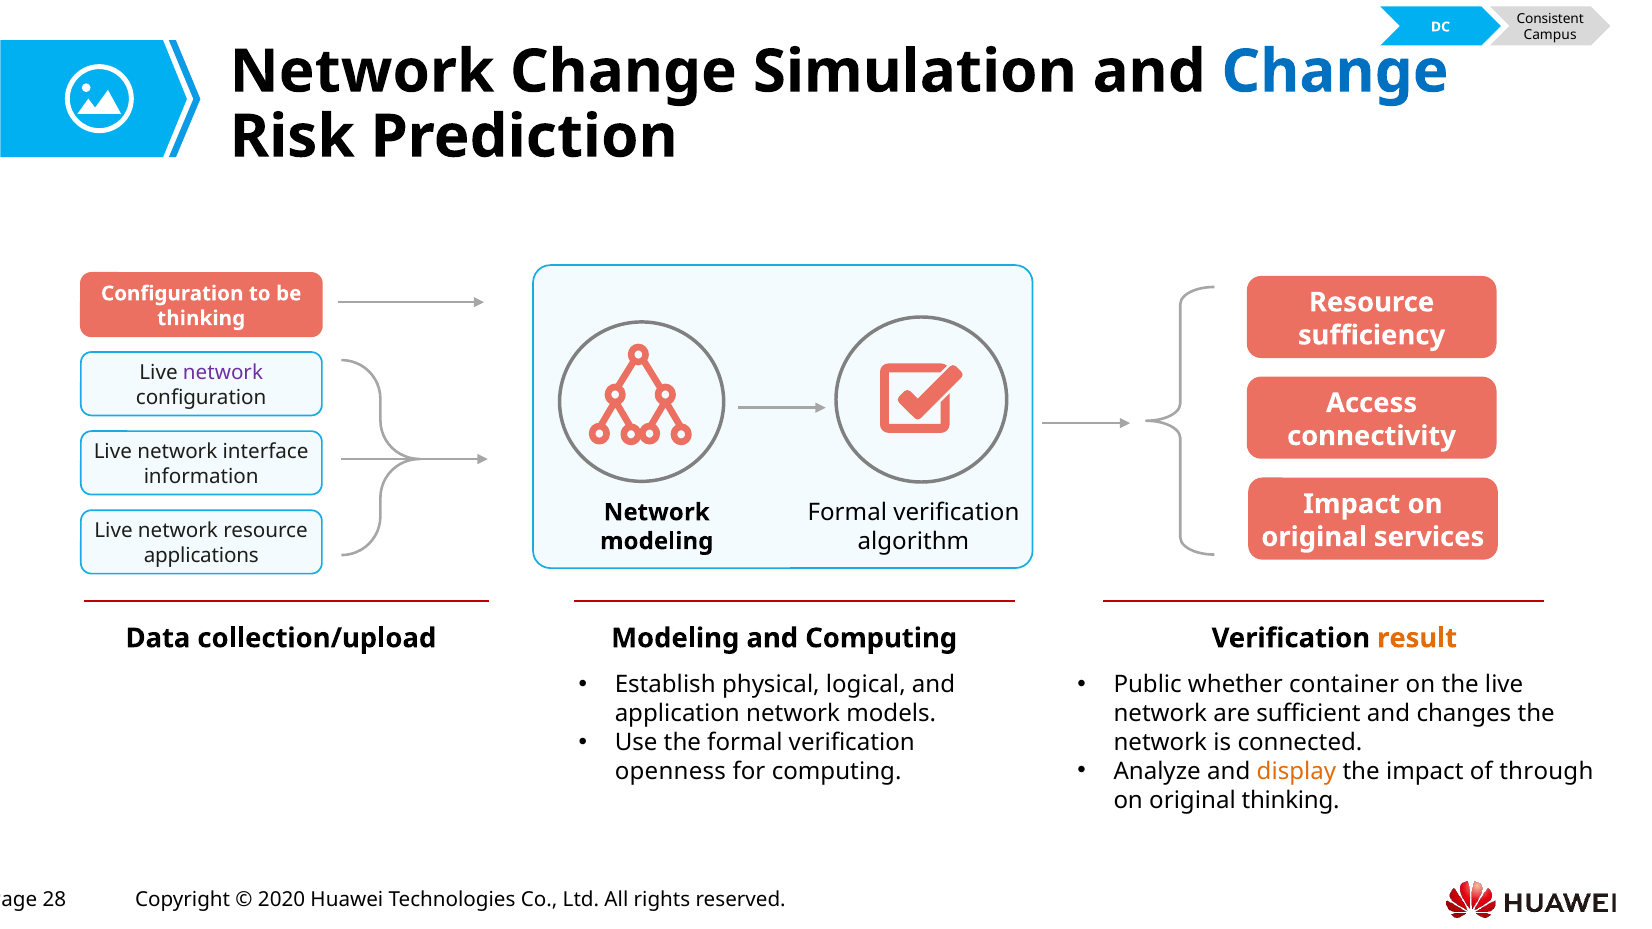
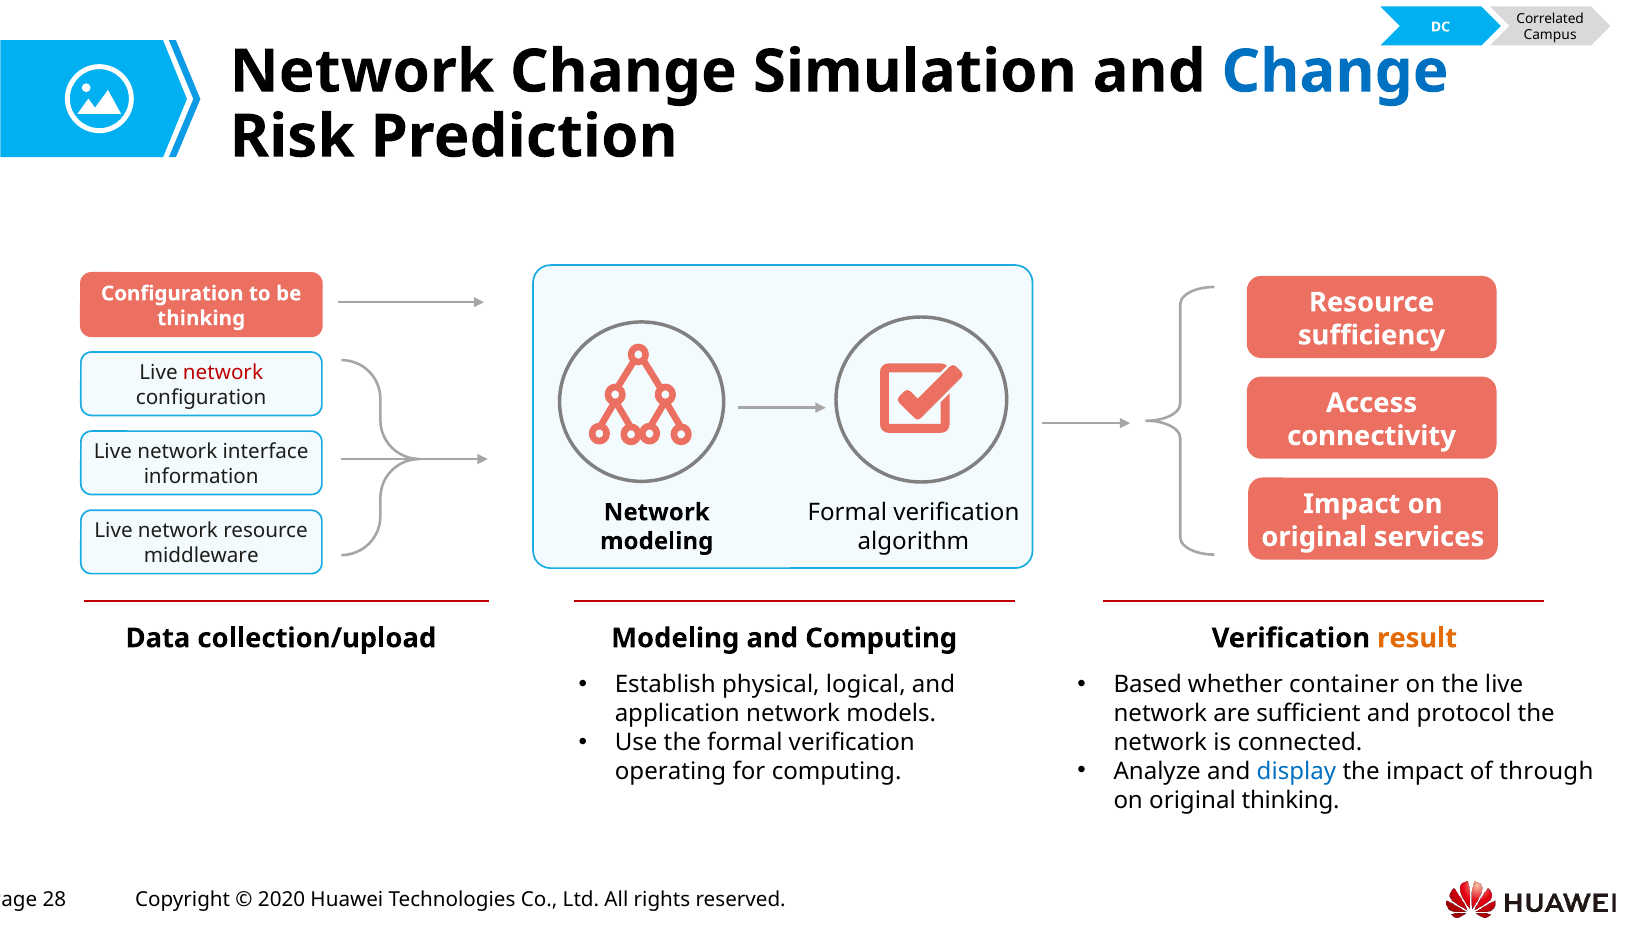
Consistent: Consistent -> Correlated (1550, 19)
network colour: purple -> red (223, 373)
applications: applications -> middleware (201, 556)
Public: Public -> Based (1148, 685)
changes: changes -> protocol (1464, 714)
display colour: orange -> blue (1296, 771)
openness: openness -> operating (670, 771)
